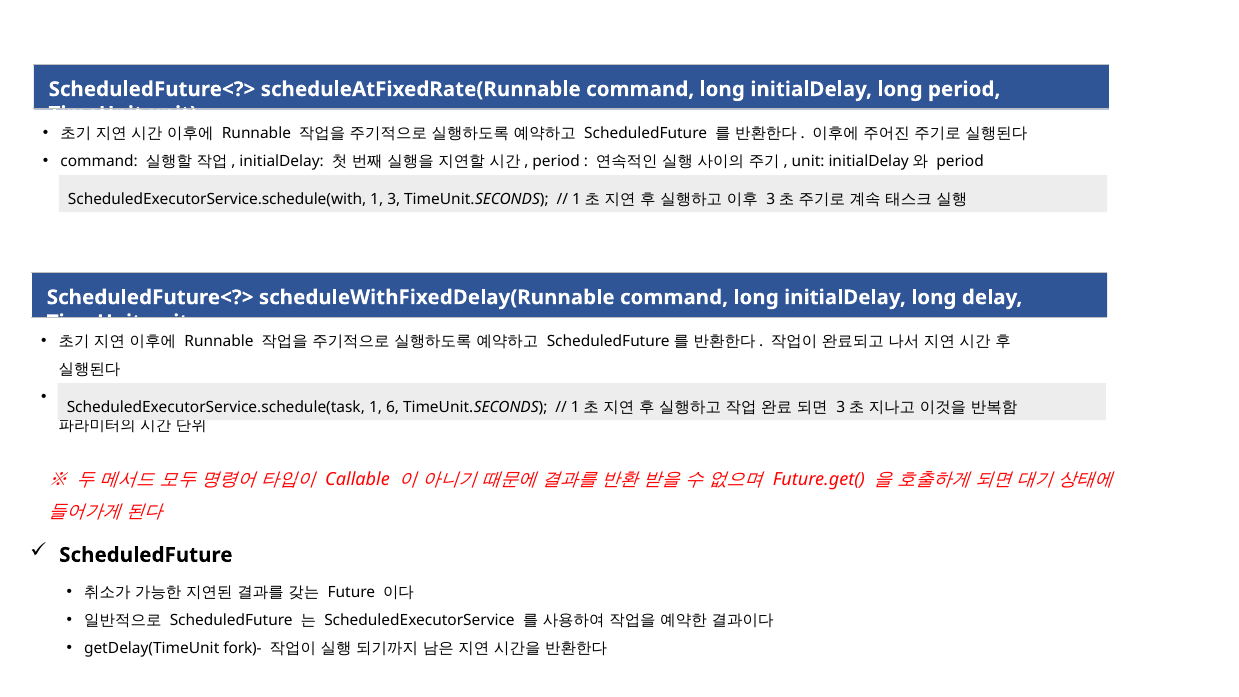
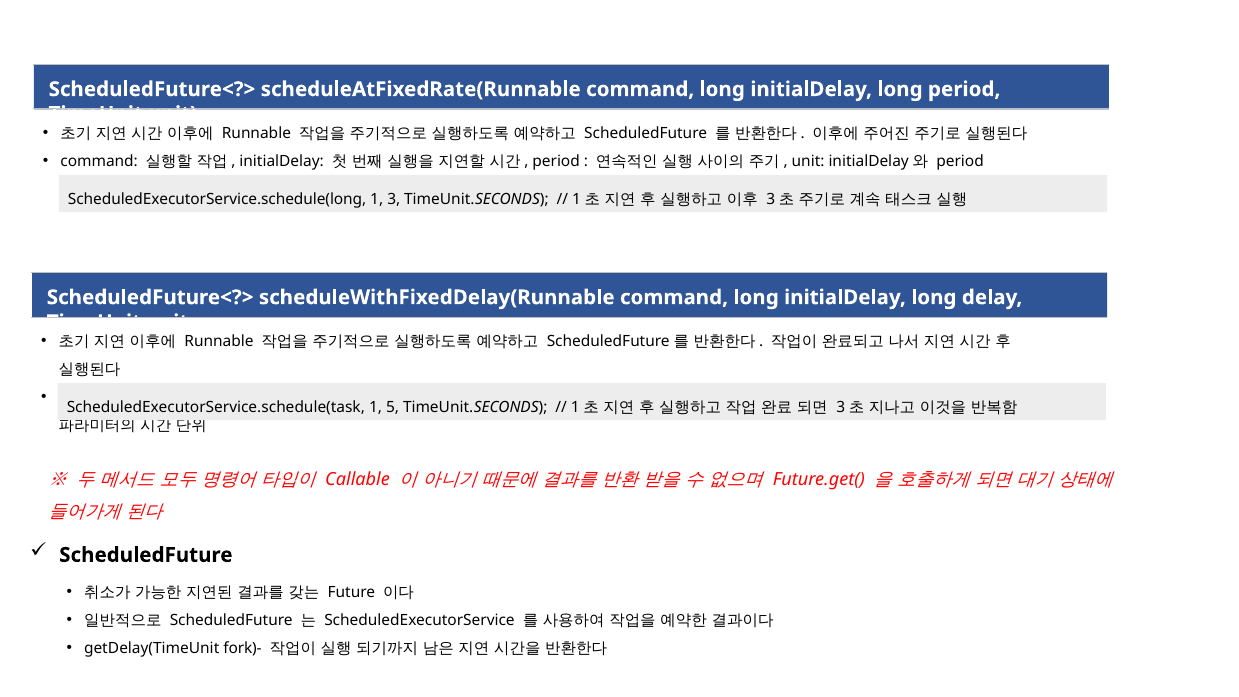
ScheduledExecutorService.schedule(with: ScheduledExecutorService.schedule(with -> ScheduledExecutorService.schedule(long (217, 199)
6: 6 -> 5 (393, 407)
